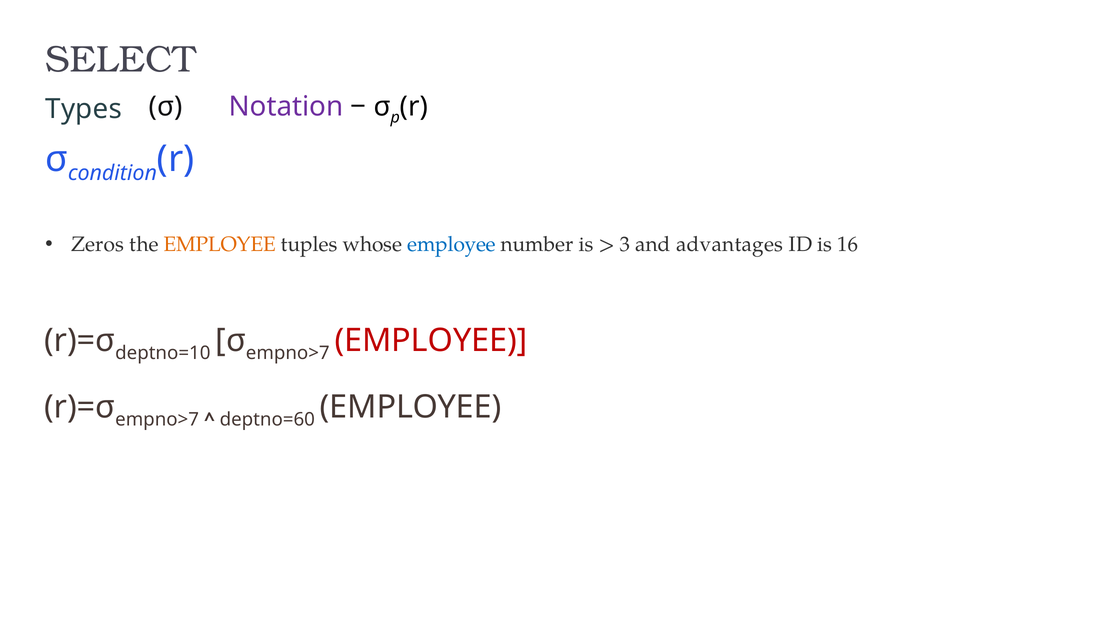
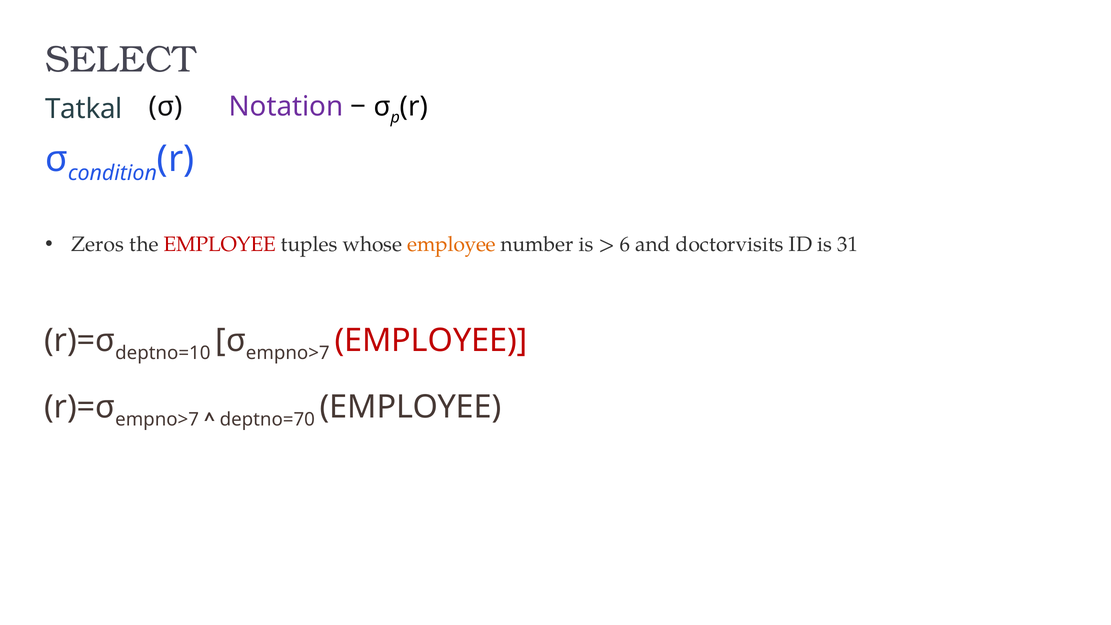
Types: Types -> Tatkal (84, 109)
EMPLOYEE colour: orange -> red (220, 244)
employee colour: blue -> orange (452, 244)
3: 3 -> 6 (625, 244)
advantages: advantages -> doctorvisits (730, 244)
16: 16 -> 31 (848, 244)
deptno=60: deptno=60 -> deptno=70 (267, 419)
